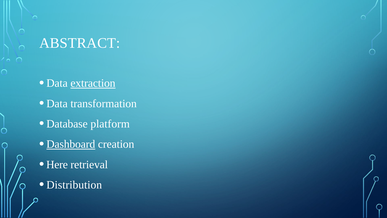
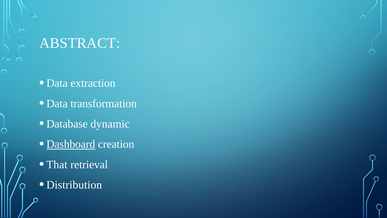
extraction underline: present -> none (93, 83)
platform: platform -> dynamic (110, 124)
Here: Here -> That (57, 164)
